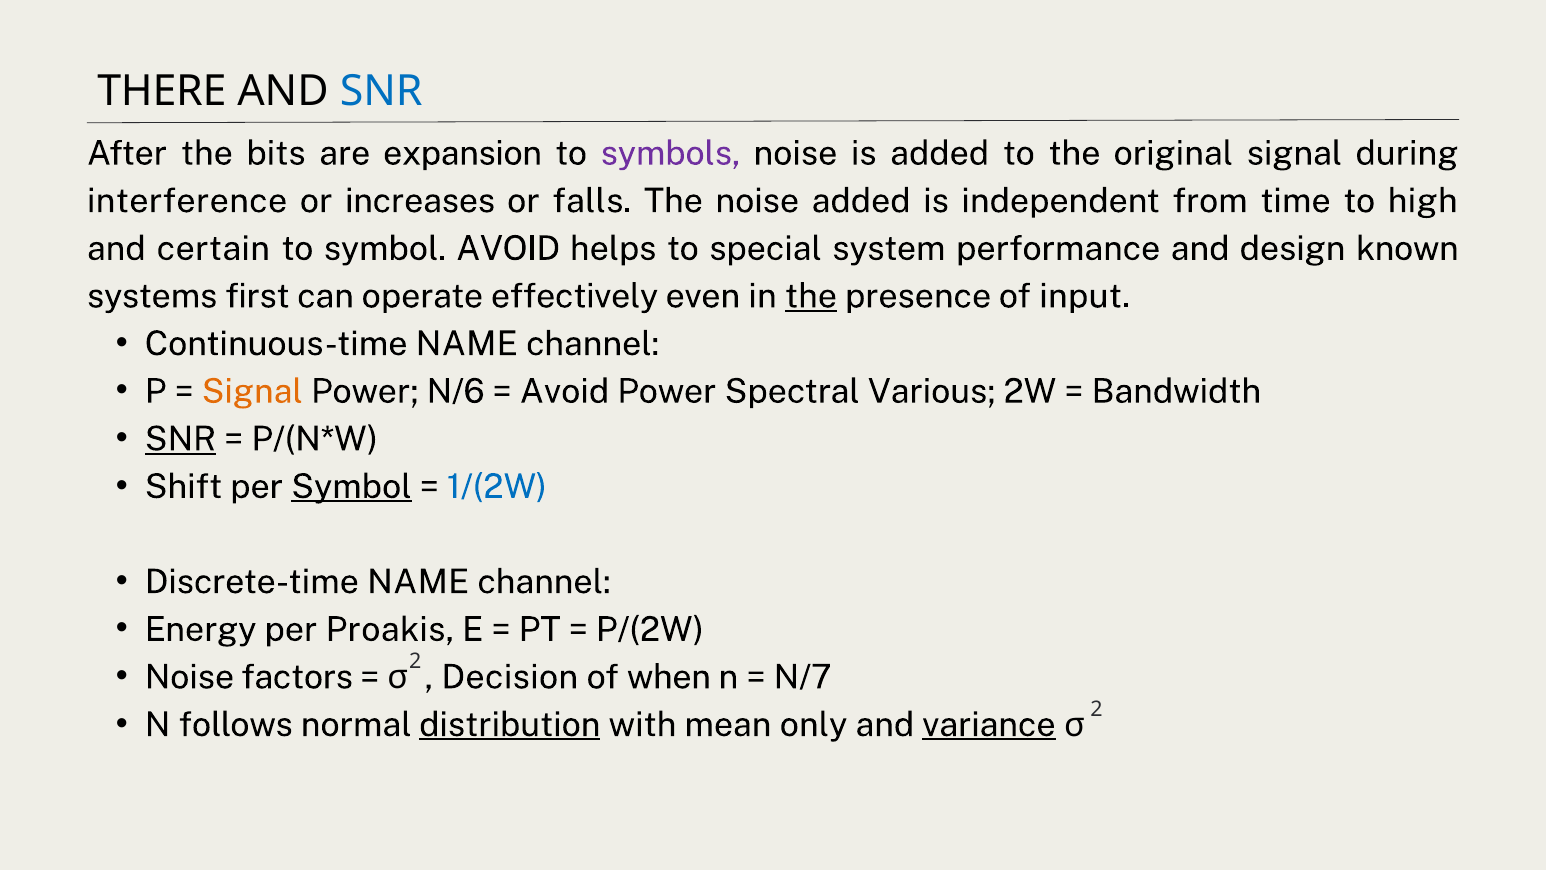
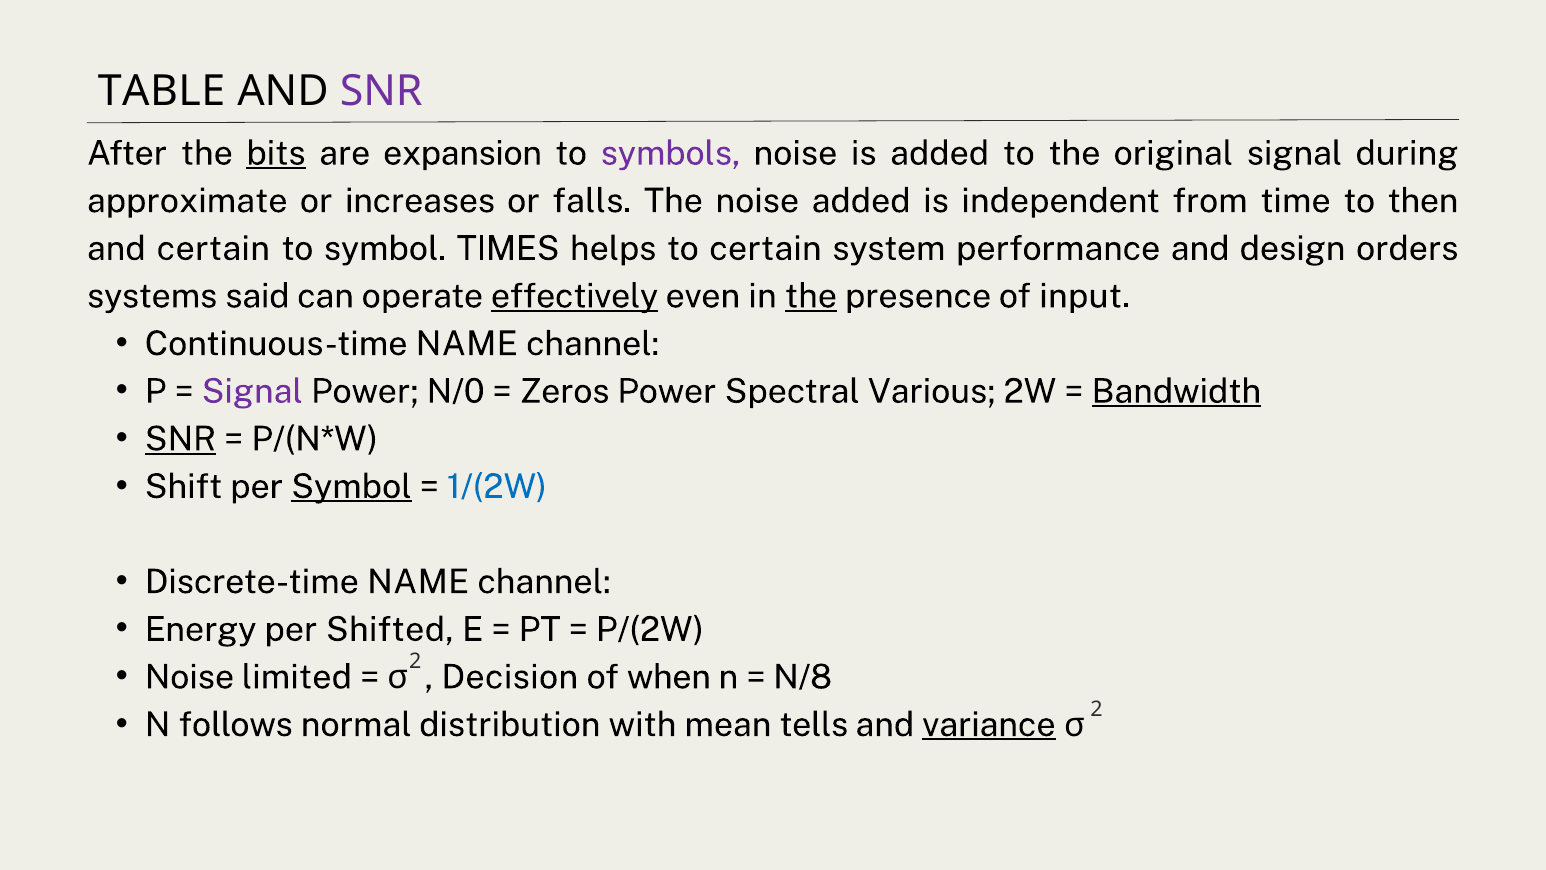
THERE: THERE -> TABLE (162, 92)
SNR colour: blue -> purple (381, 92)
bits underline: none -> present (276, 153)
interference: interference -> approximate (187, 201)
high: high -> then (1423, 201)
symbol AVOID: AVOID -> TIMES (508, 249)
to special: special -> certain (765, 249)
known: known -> orders (1407, 249)
first: first -> said (257, 296)
effectively underline: none -> present (575, 296)
Signal colour: orange -> purple (252, 391)
N/6: N/6 -> N/0 (456, 391)
Avoid: Avoid -> Zeros (565, 391)
Bandwidth underline: none -> present (1176, 391)
Proakis: Proakis -> Shifted (390, 629)
factors: factors -> limited (297, 677)
N/7: N/7 -> N/8 (803, 677)
distribution underline: present -> none (510, 724)
only: only -> tells (814, 724)
